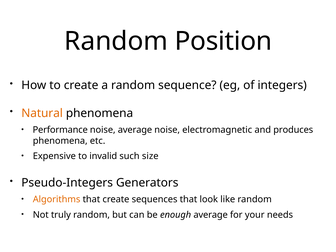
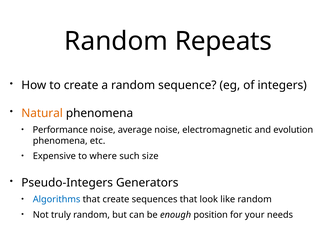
Position: Position -> Repeats (223, 41)
produces: produces -> evolution (293, 130)
invalid: invalid -> where (103, 156)
Algorithms colour: orange -> blue (57, 199)
enough average: average -> position (211, 215)
